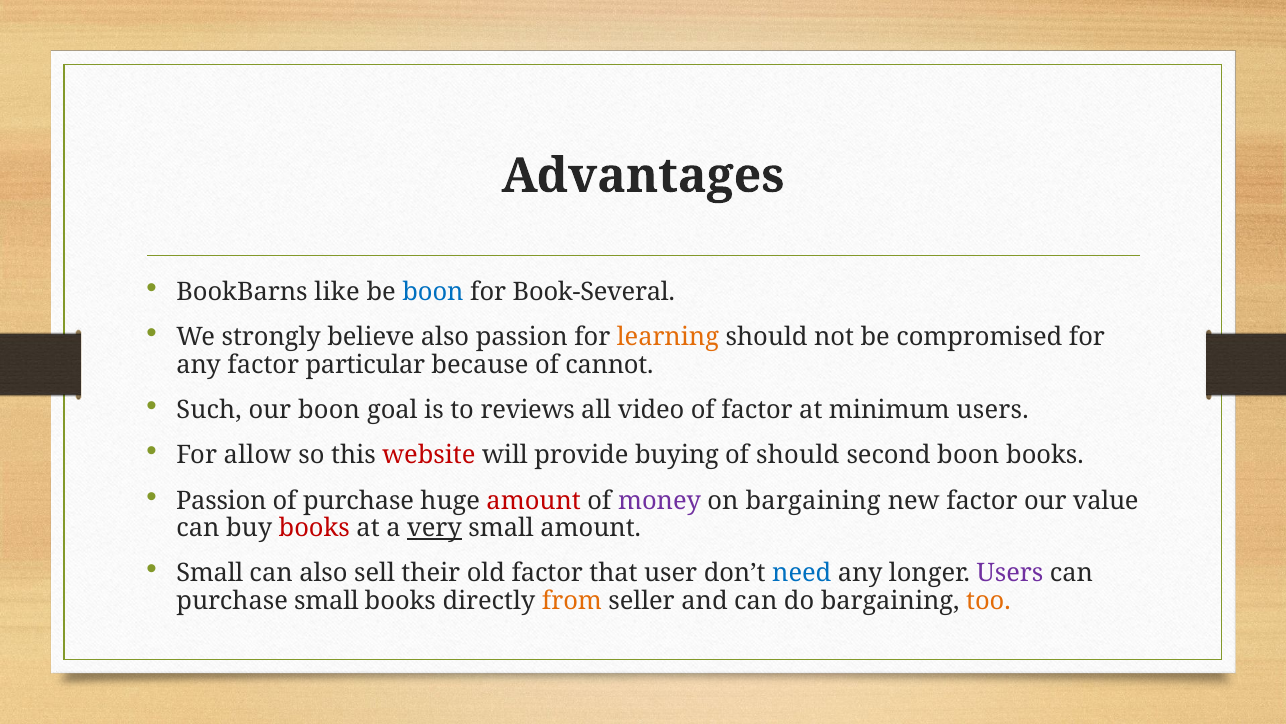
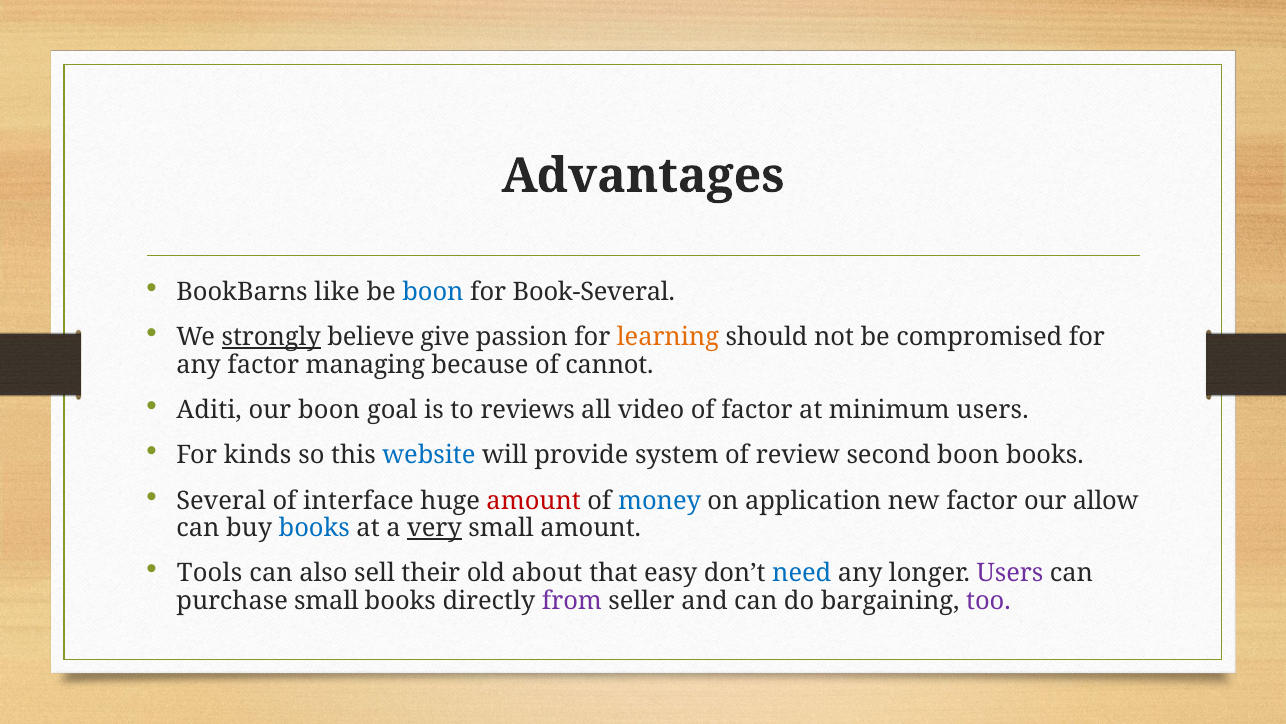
strongly underline: none -> present (271, 337)
believe also: also -> give (445, 337)
particular: particular -> managing (365, 364)
Such: Such -> Aditi (209, 410)
allow: allow -> kinds (258, 455)
website colour: red -> blue (429, 455)
buying: buying -> system (677, 455)
of should: should -> review (798, 455)
Passion: Passion -> Several (221, 500)
of purchase: purchase -> interface (358, 500)
money colour: purple -> blue (659, 500)
on bargaining: bargaining -> application (813, 500)
value: value -> allow (1106, 500)
books colour: red -> blue (314, 528)
Small: Small -> Tools (210, 573)
old factor: factor -> about (547, 573)
user: user -> easy (671, 573)
from colour: orange -> purple (572, 601)
too colour: orange -> purple (988, 601)
